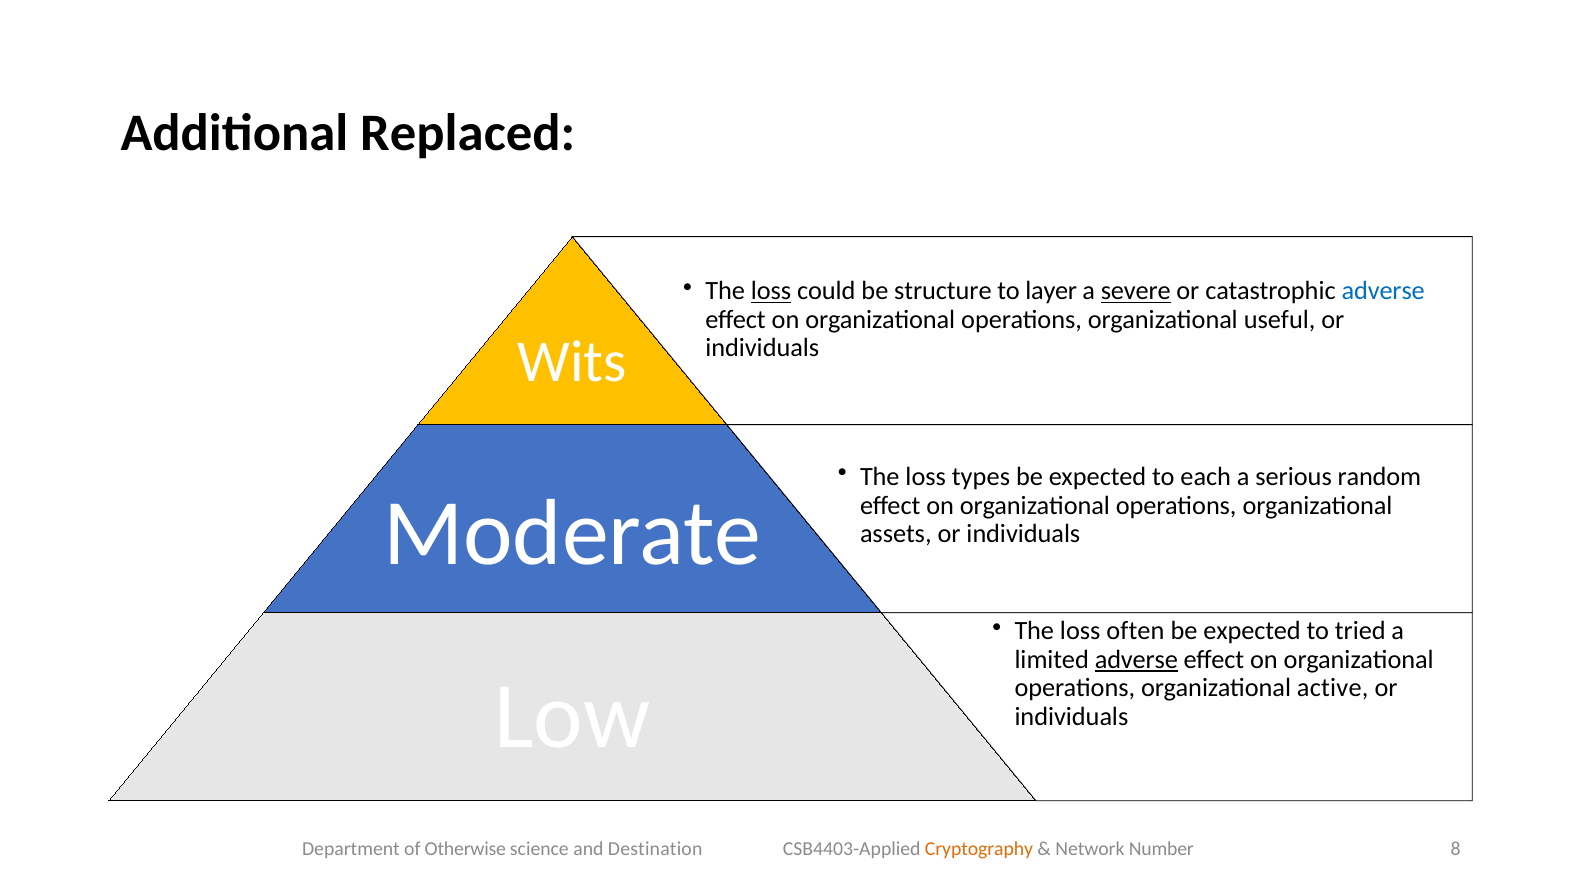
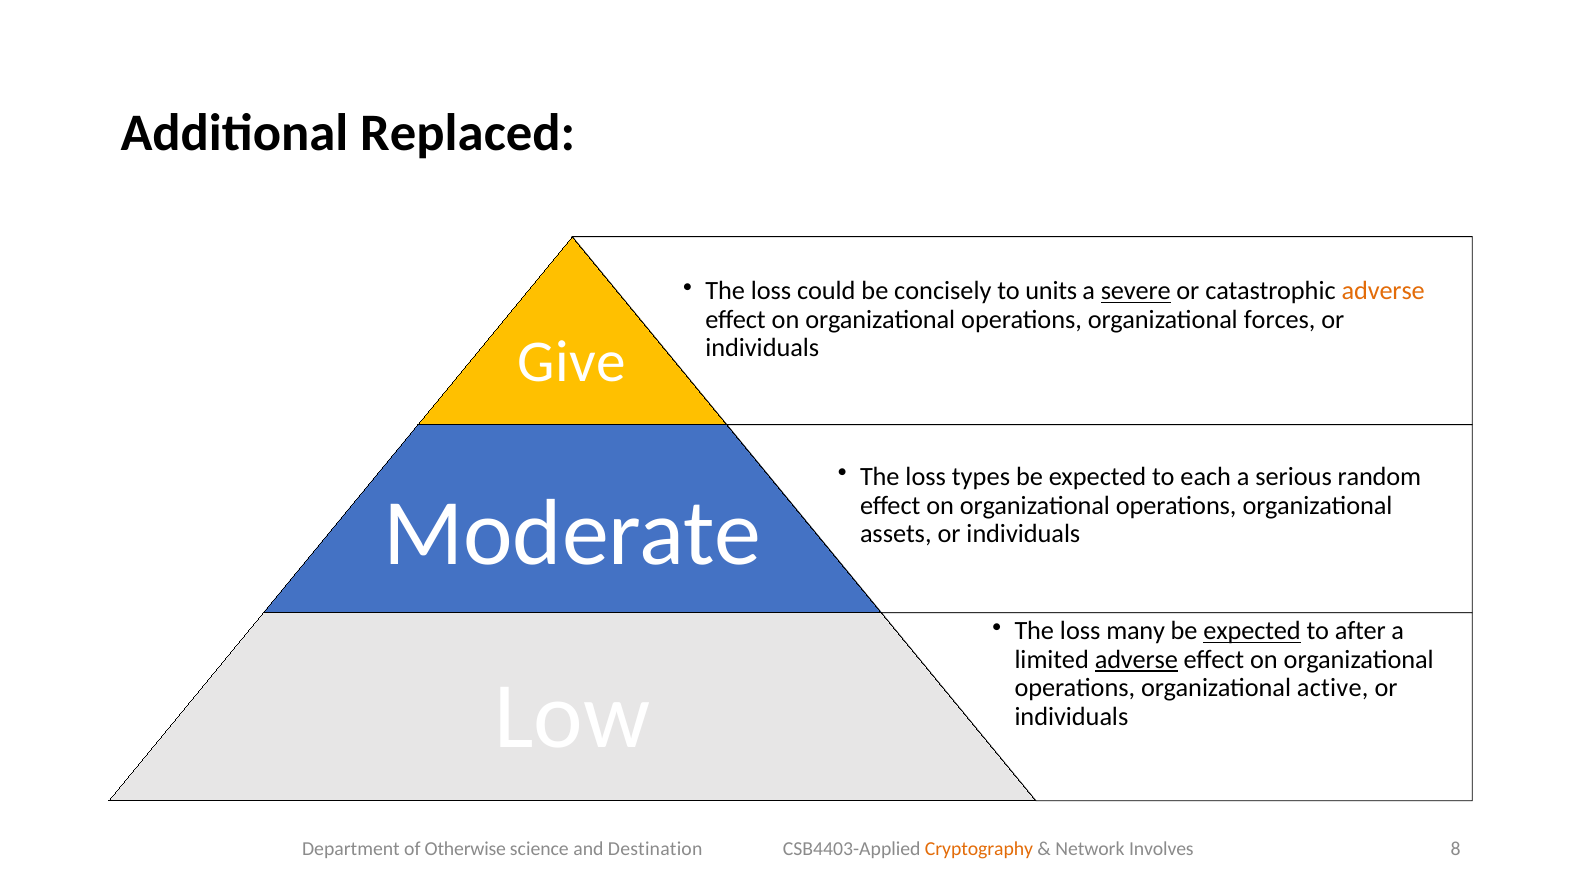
loss underline: present -> none (771, 291)
structure: structure -> concisely (943, 291)
layer: layer -> units (1051, 291)
adverse colour: blue -> orange (1383, 291)
useful: useful -> forces (1280, 320)
Wits: Wits -> Give (572, 362)
often: often -> many (1136, 632)
expected underline: none -> present (1252, 632)
tried: tried -> after (1360, 632)
Number: Number -> Involves (1161, 849)
